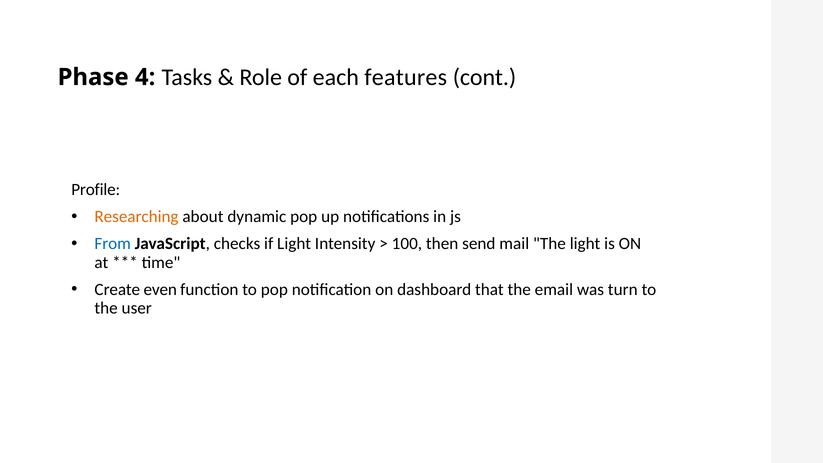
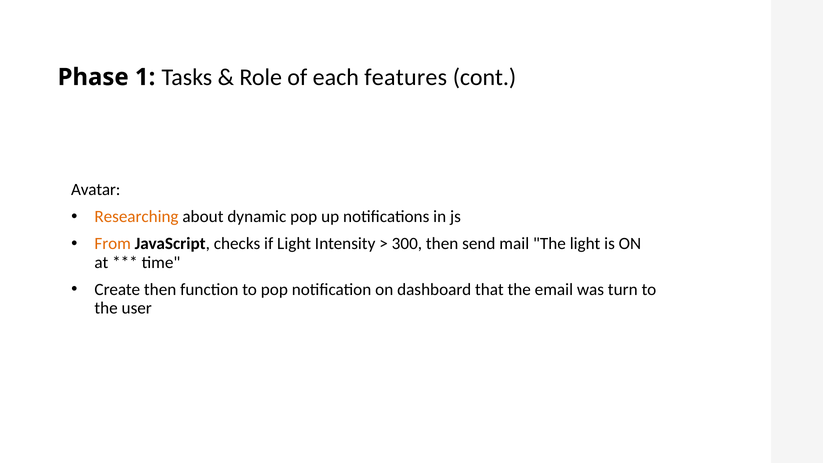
4: 4 -> 1 (145, 77)
Profile: Profile -> Avatar (96, 190)
From colour: blue -> orange (113, 244)
100: 100 -> 300 (407, 244)
Create even: even -> then (160, 289)
